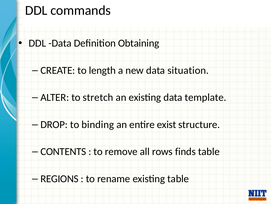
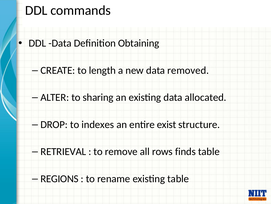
situation: situation -> removed (188, 70)
stretch: stretch -> sharing (98, 97)
template: template -> allocated (206, 97)
binding: binding -> indexes (98, 124)
CONTENTS: CONTENTS -> RETRIEVAL (63, 151)
